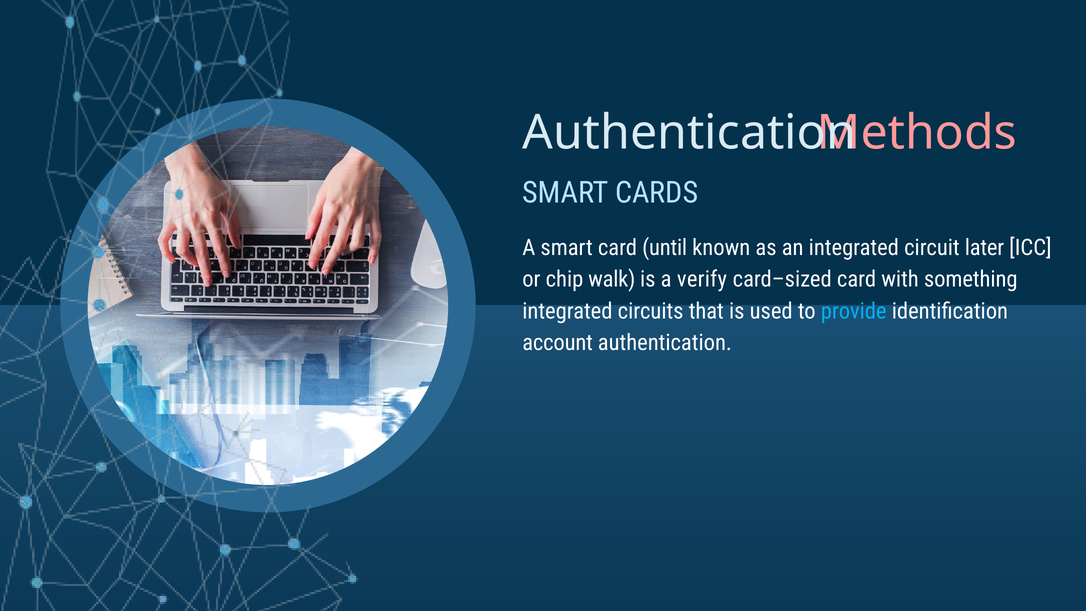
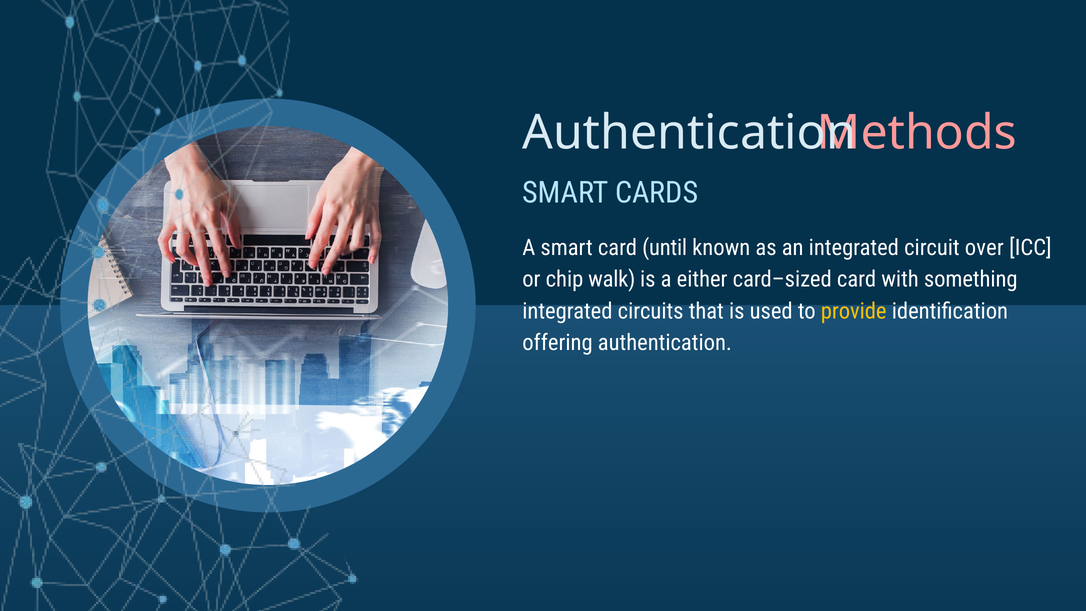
later: later -> over (984, 248)
verify: verify -> either (702, 279)
provide colour: light blue -> yellow (854, 311)
account: account -> offering (557, 343)
